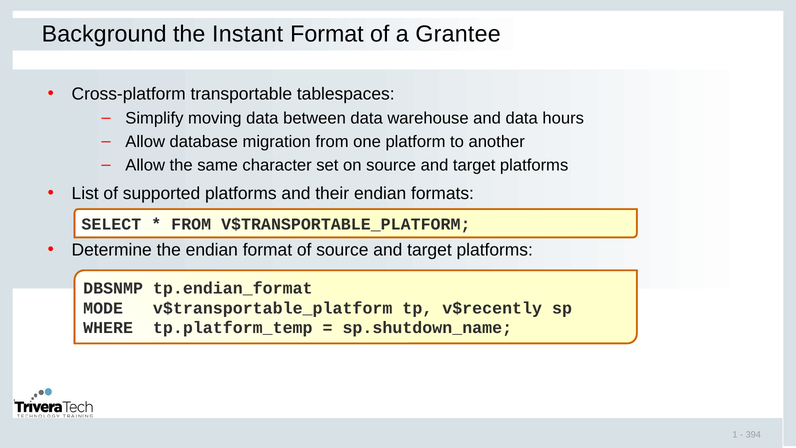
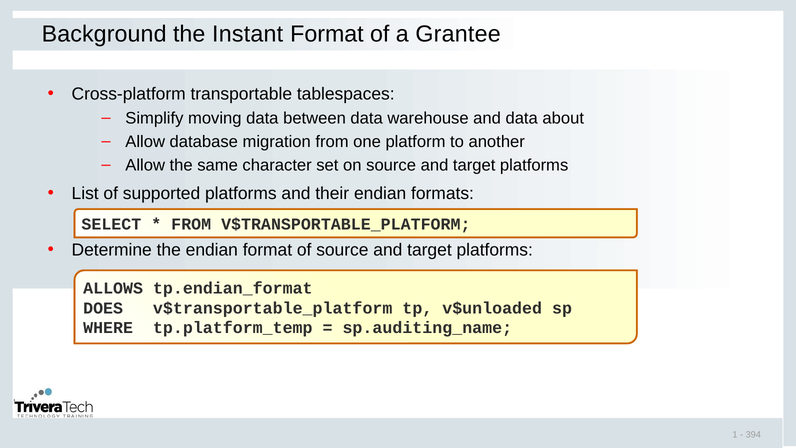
hours: hours -> about (563, 118)
DBSNMP: DBSNMP -> ALLOWS (113, 288)
MODE: MODE -> DOES (103, 308)
v$recently: v$recently -> v$unloaded (492, 308)
sp.shutdown_name: sp.shutdown_name -> sp.auditing_name (427, 328)
